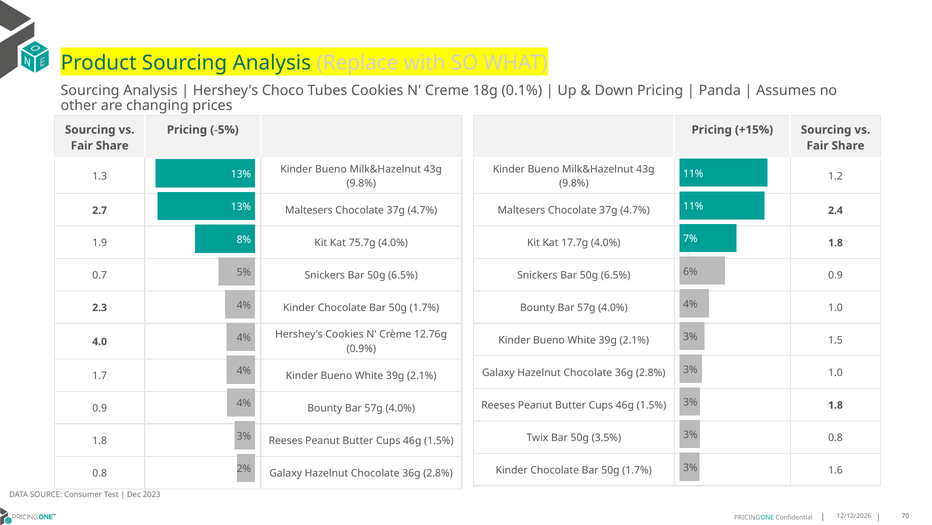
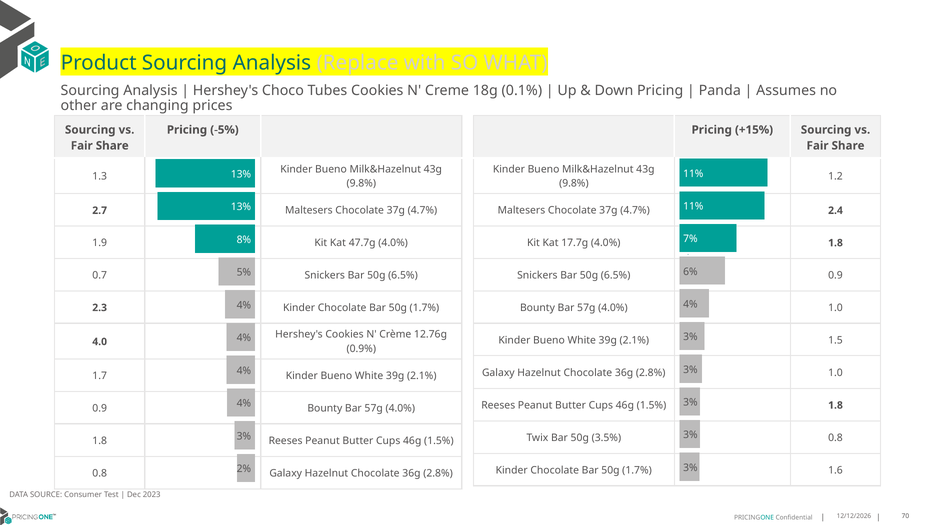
75.7g: 75.7g -> 47.7g (362, 243)
